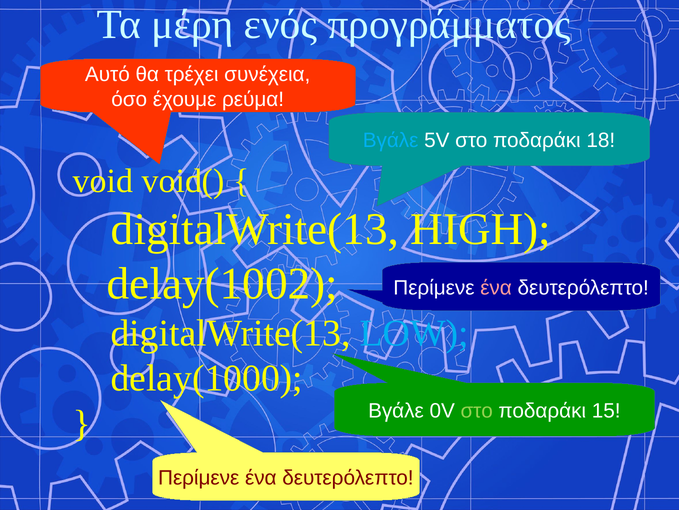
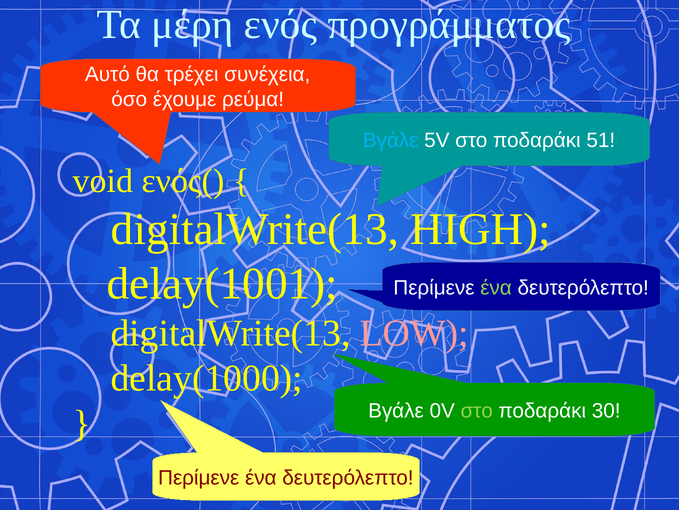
18: 18 -> 51 (601, 140)
void(: void( -> ενός( (183, 181)
delay(1002: delay(1002 -> delay(1001 (222, 283)
ένα colour: pink -> light green (496, 287)
LOW colour: light blue -> pink (414, 333)
15: 15 -> 30 (606, 410)
